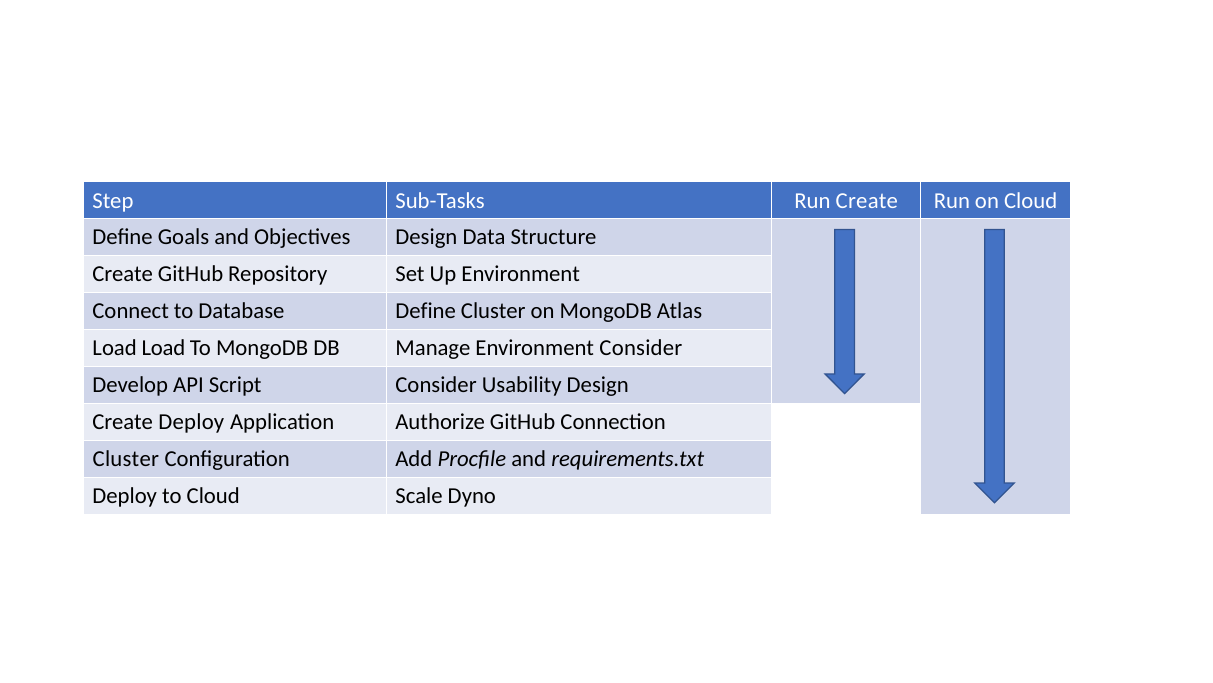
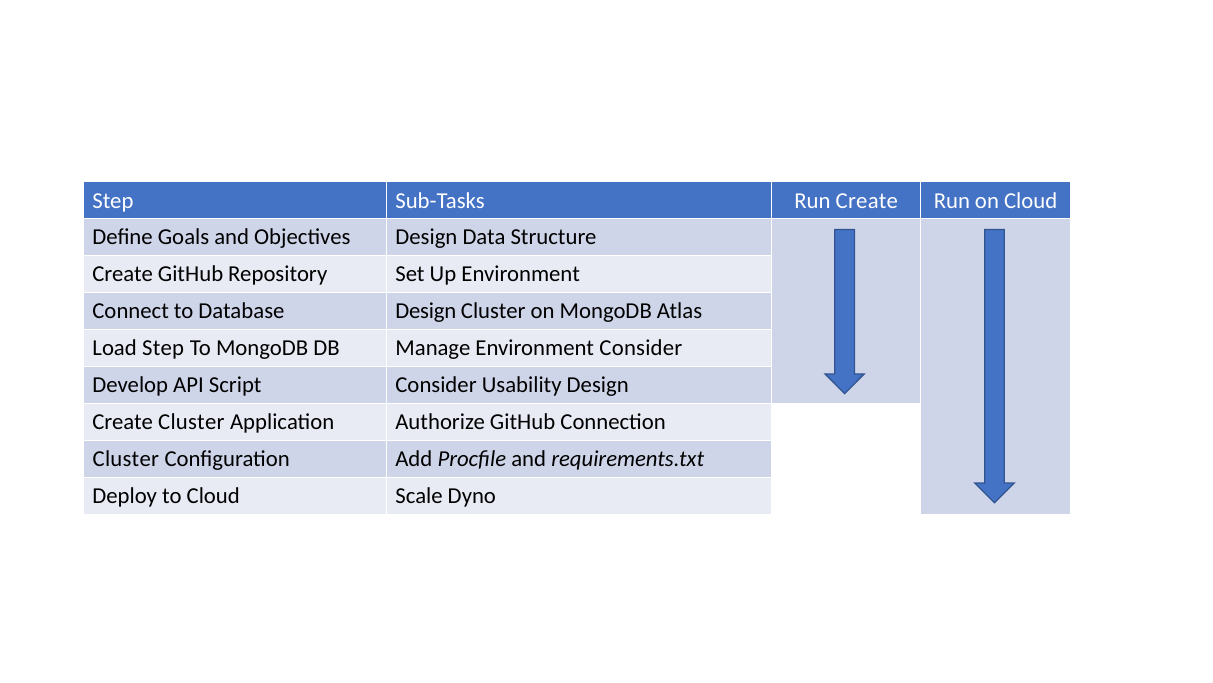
Database Define: Define -> Design (426, 311)
Load Load: Load -> Step (163, 348)
Create Deploy: Deploy -> Cluster (191, 422)
